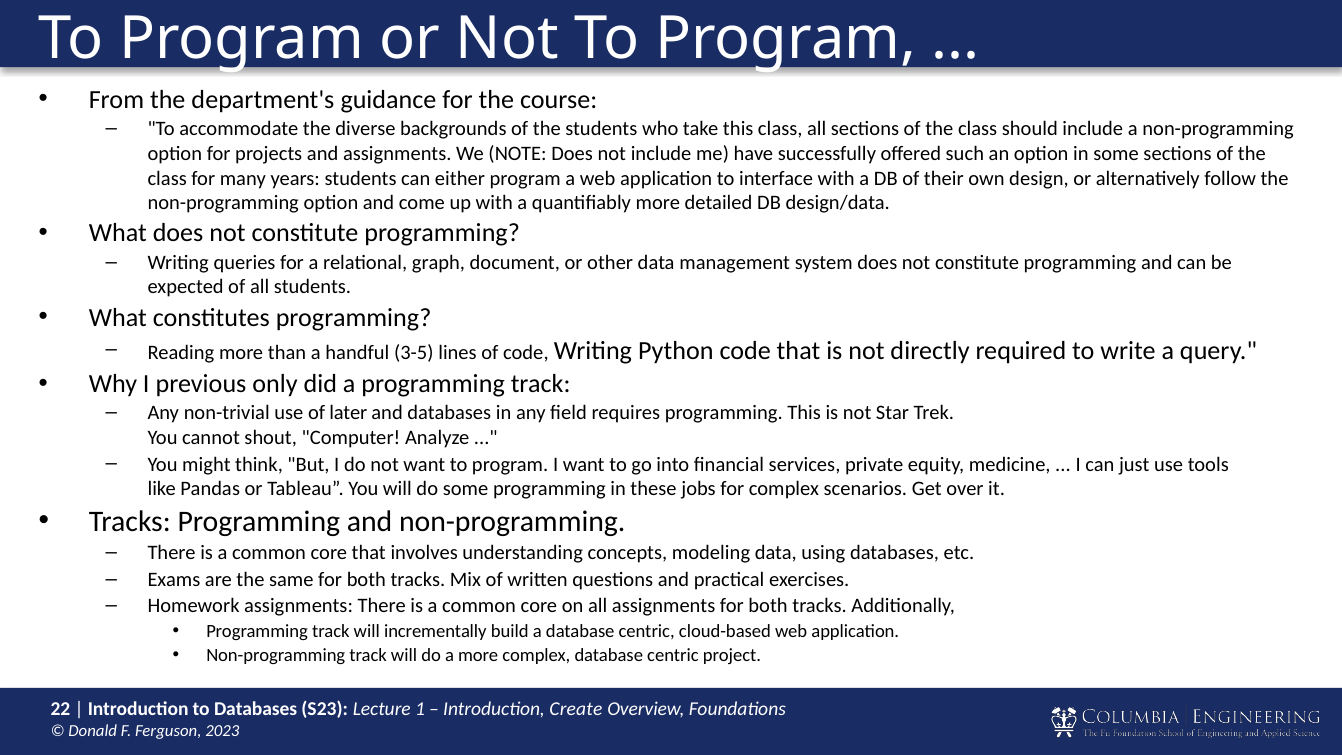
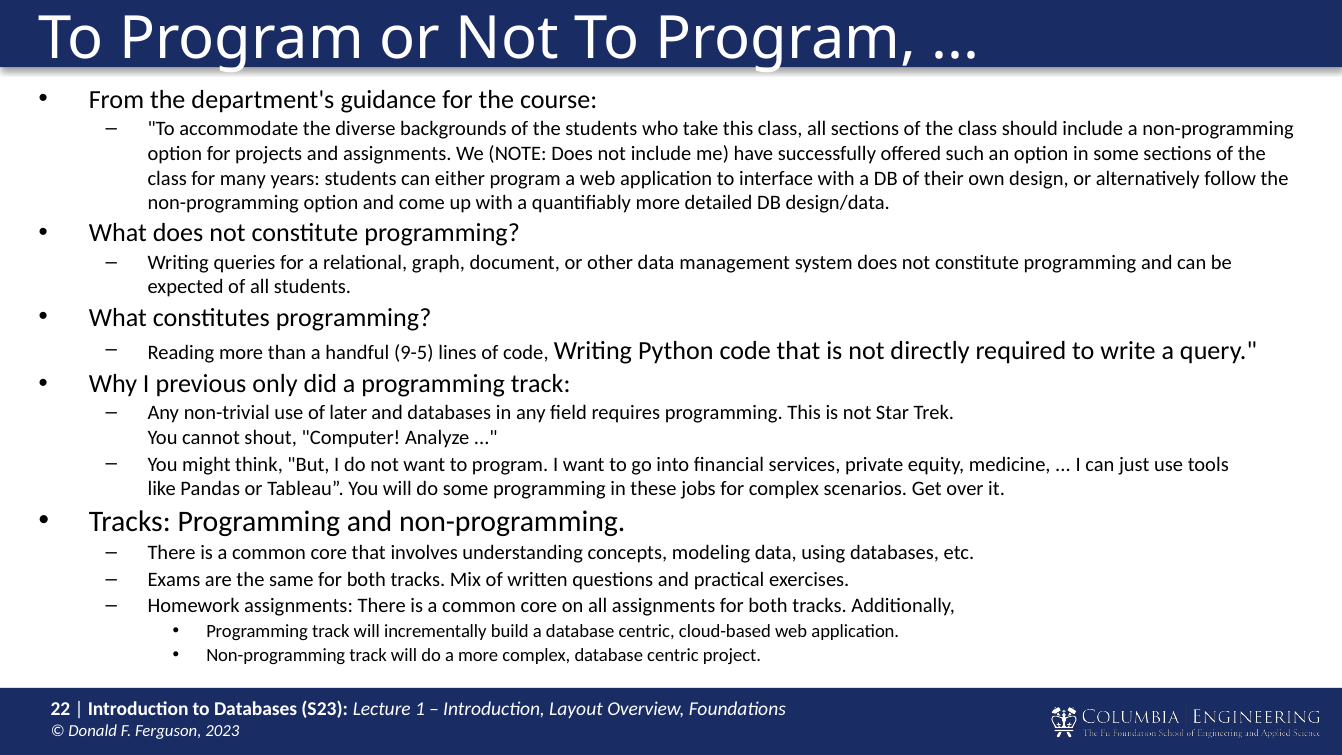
3-5: 3-5 -> 9-5 (414, 352)
Create: Create -> Layout (576, 709)
